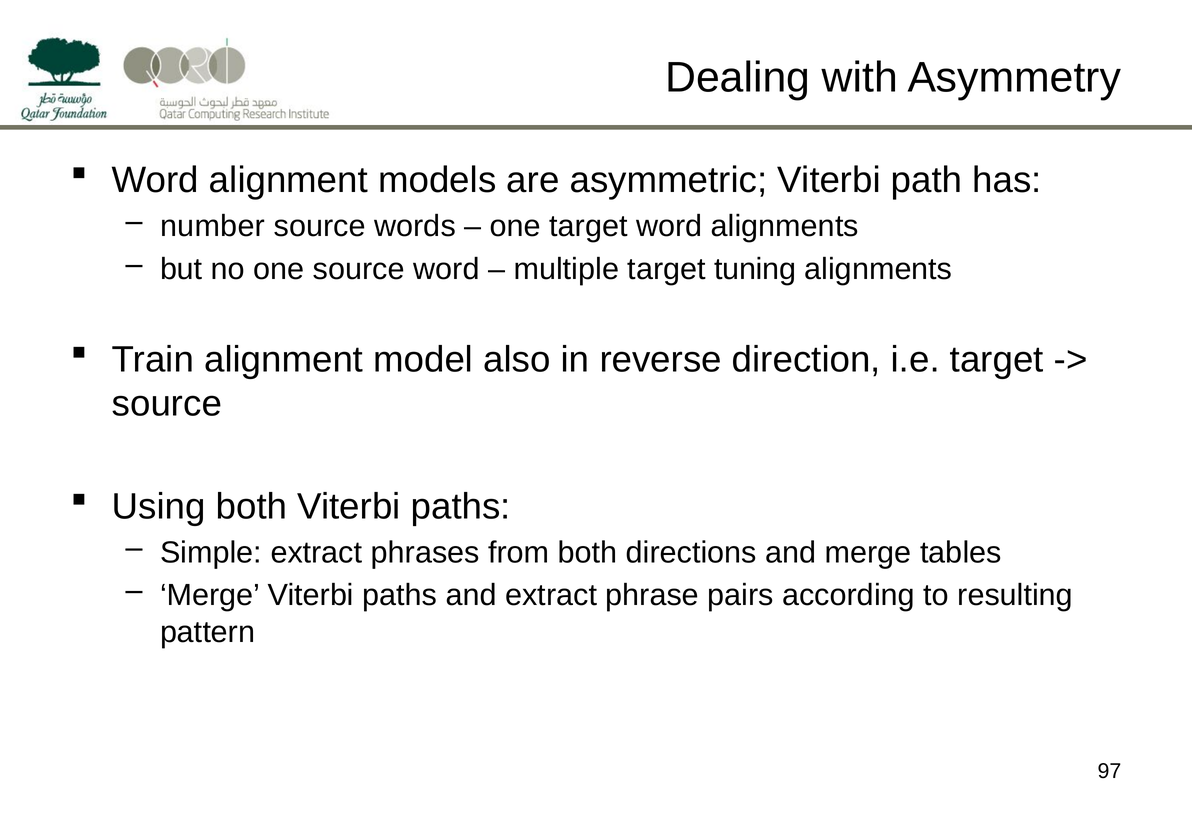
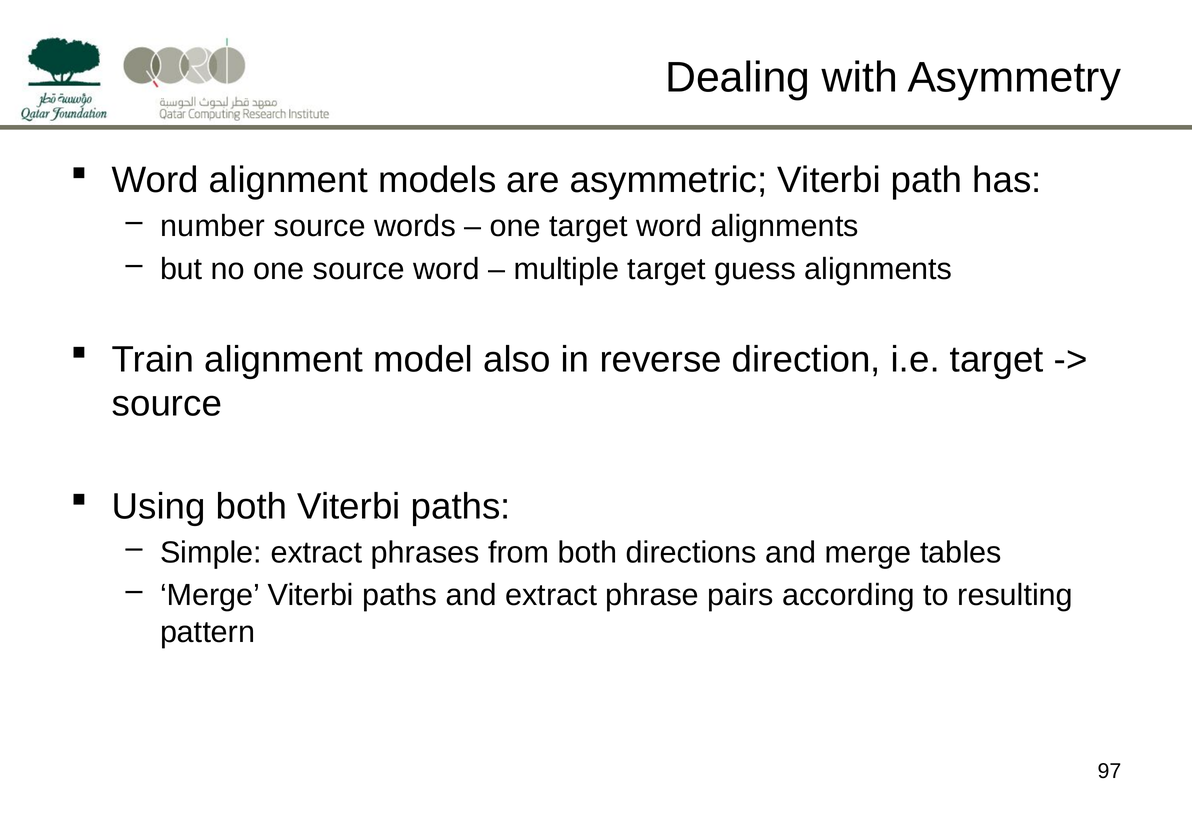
tuning: tuning -> guess (755, 269)
